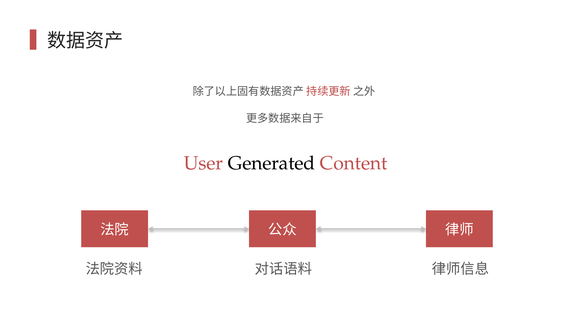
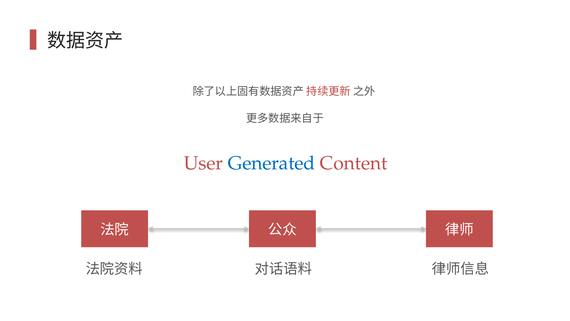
Generated colour: black -> blue (272, 163)
